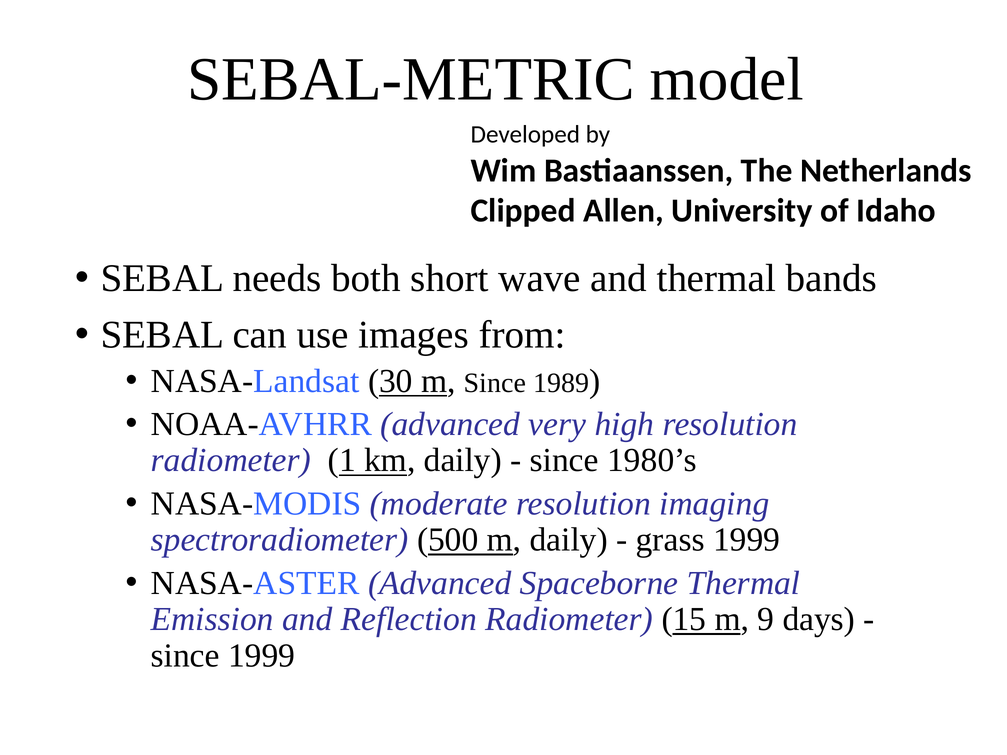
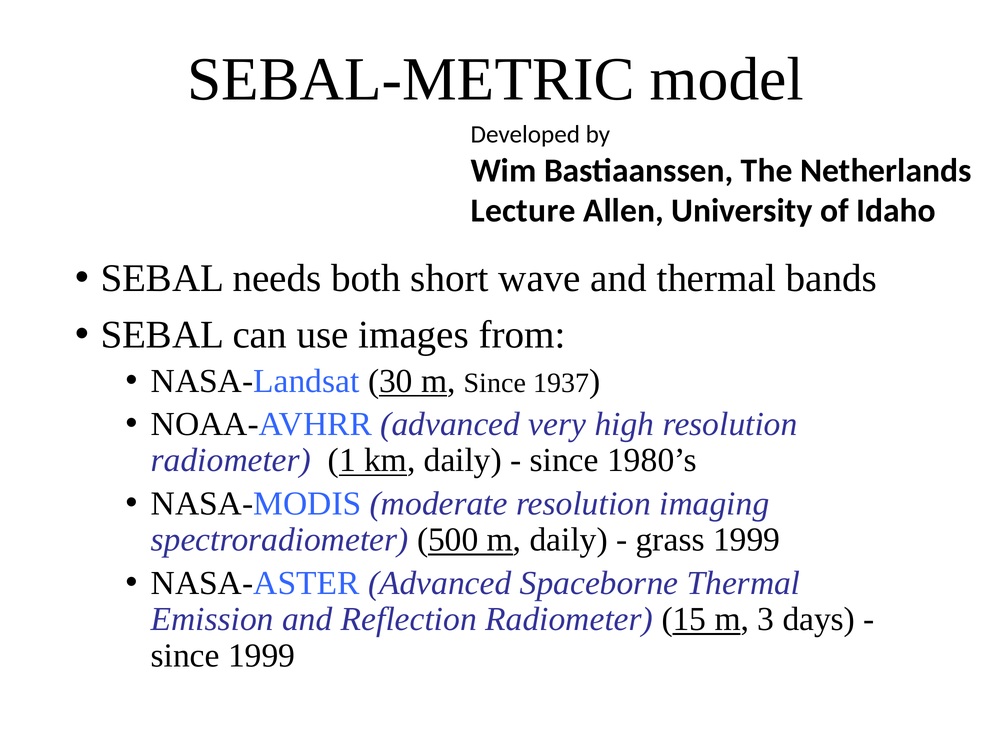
Clipped: Clipped -> Lecture (523, 211)
1989: 1989 -> 1937 (561, 383)
9: 9 -> 3 (766, 619)
